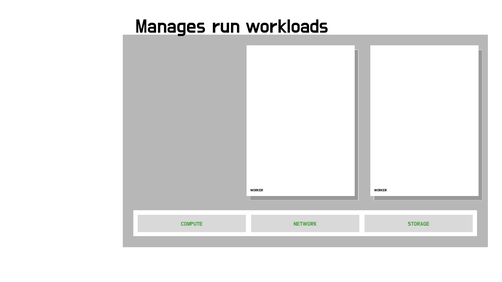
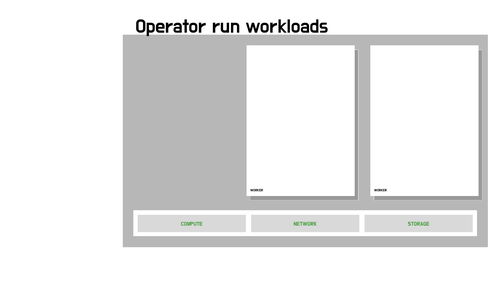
Manages: Manages -> Operator (171, 27)
